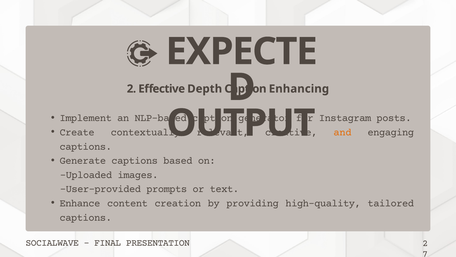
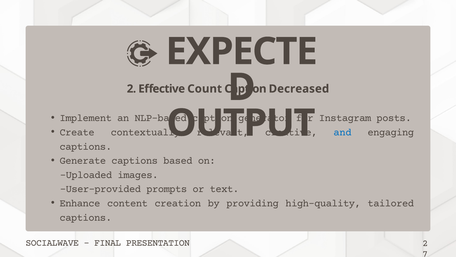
Depth: Depth -> Count (205, 89)
Enhancing: Enhancing -> Decreased (299, 89)
and colour: orange -> blue (342, 132)
